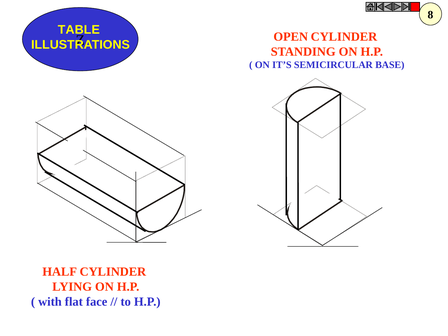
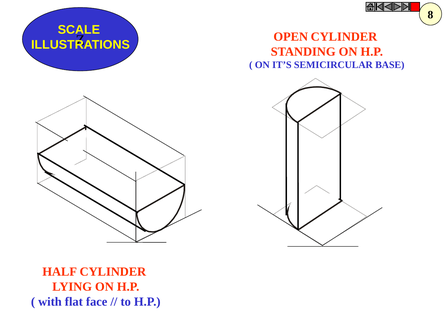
TABLE: TABLE -> SCALE (79, 30)
